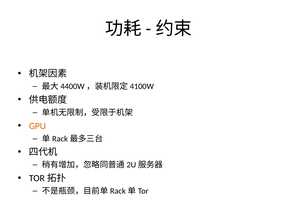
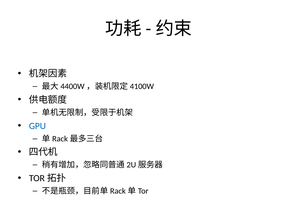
GPU colour: orange -> blue (37, 126)
